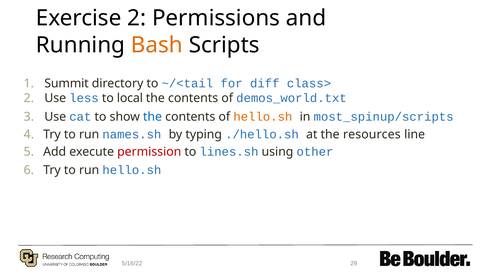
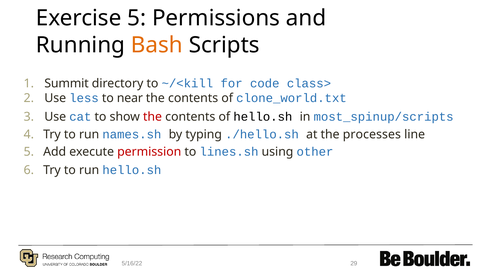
Exercise 2: 2 -> 5 (137, 18)
~/<tail: ~/<tail -> ~/<kill (187, 83)
diff: diff -> code (265, 83)
local: local -> near (130, 98)
demos_world.txt: demos_world.txt -> clone_world.txt (291, 98)
the colour: blue -> red (153, 117)
hello.sh colour: orange -> black (263, 117)
resources: resources -> processes (372, 134)
